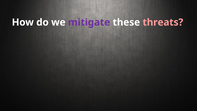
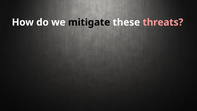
mitigate colour: purple -> black (89, 22)
